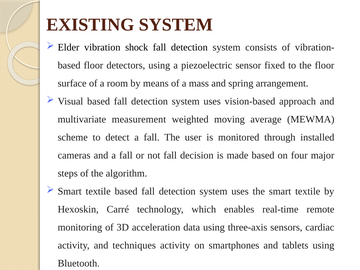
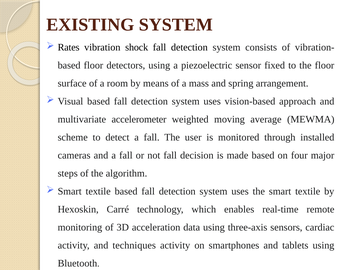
Elder: Elder -> Rates (69, 47)
measurement: measurement -> accelerometer (139, 119)
